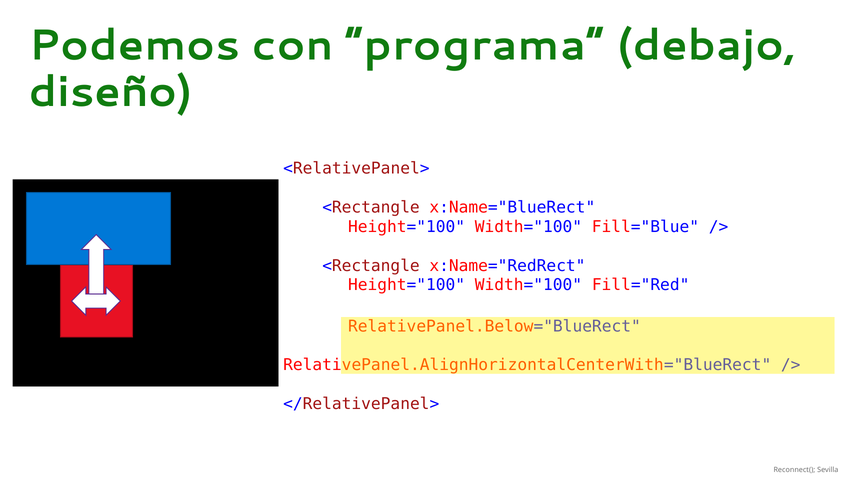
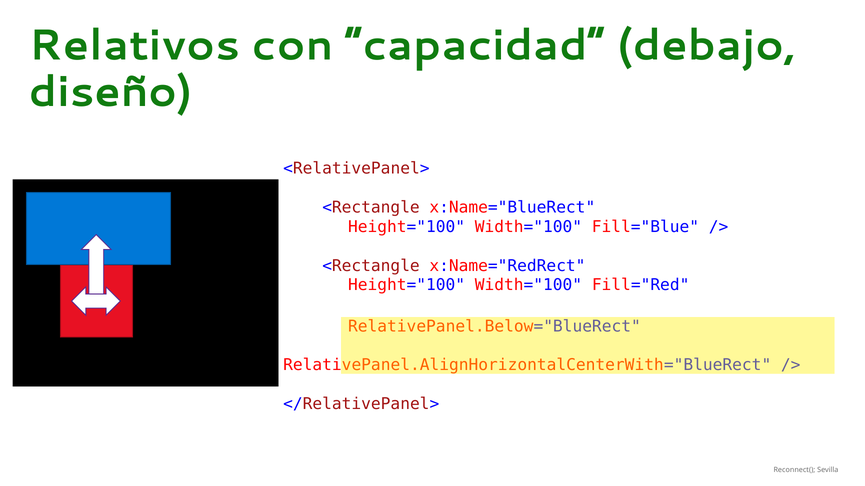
Podemos: Podemos -> Relativos (134, 45)
programa: programa -> capacidad (475, 45)
